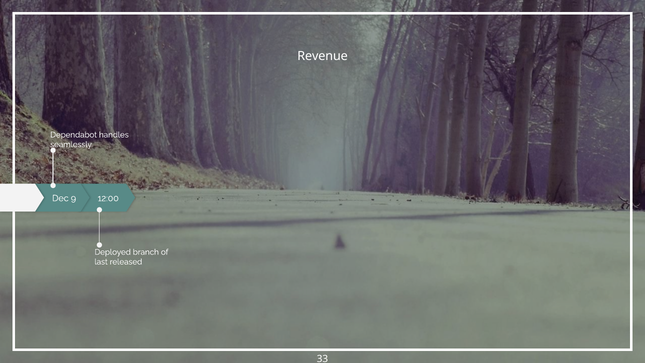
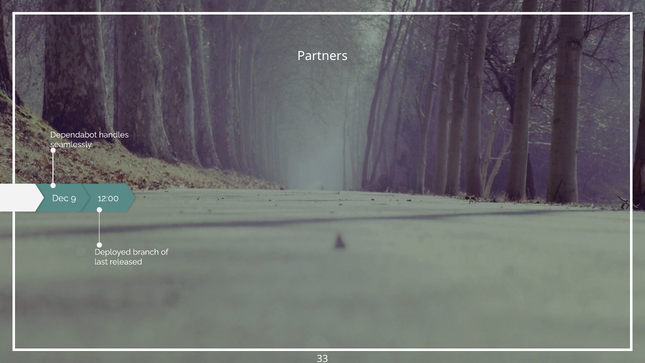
Revenue: Revenue -> Partners (322, 56)
